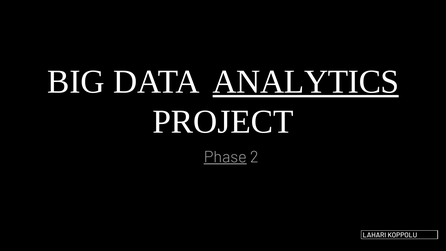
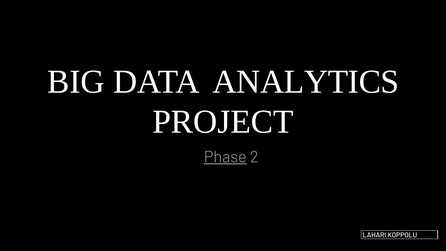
ANALYTICS underline: present -> none (306, 82)
